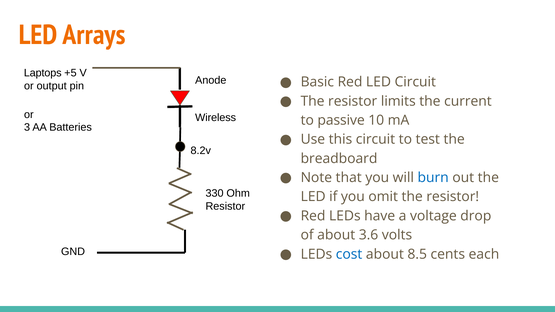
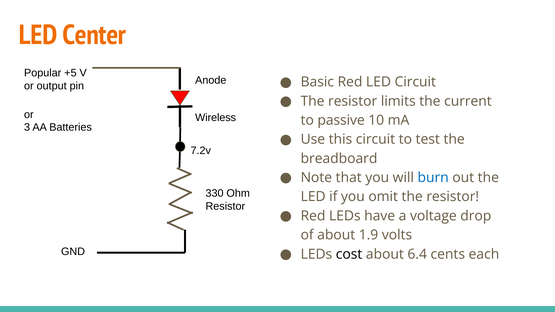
Arrays: Arrays -> Center (94, 35)
Laptops: Laptops -> Popular (43, 73)
8.2v: 8.2v -> 7.2v (201, 151)
3.6: 3.6 -> 1.9 (369, 235)
cost colour: blue -> black (349, 254)
8.5: 8.5 -> 6.4 (417, 254)
